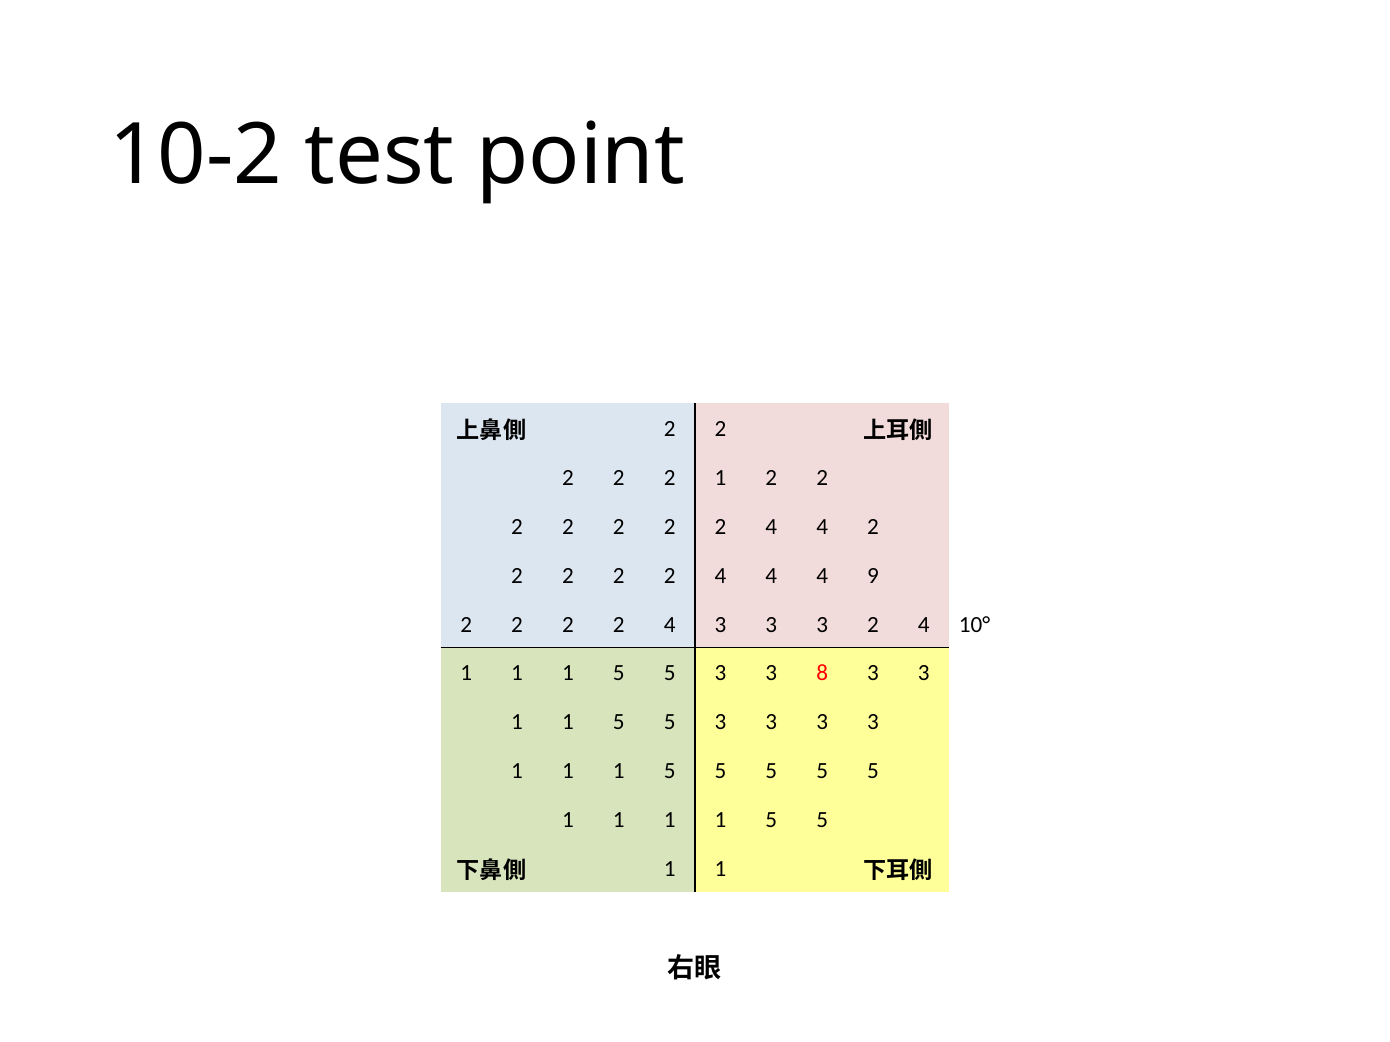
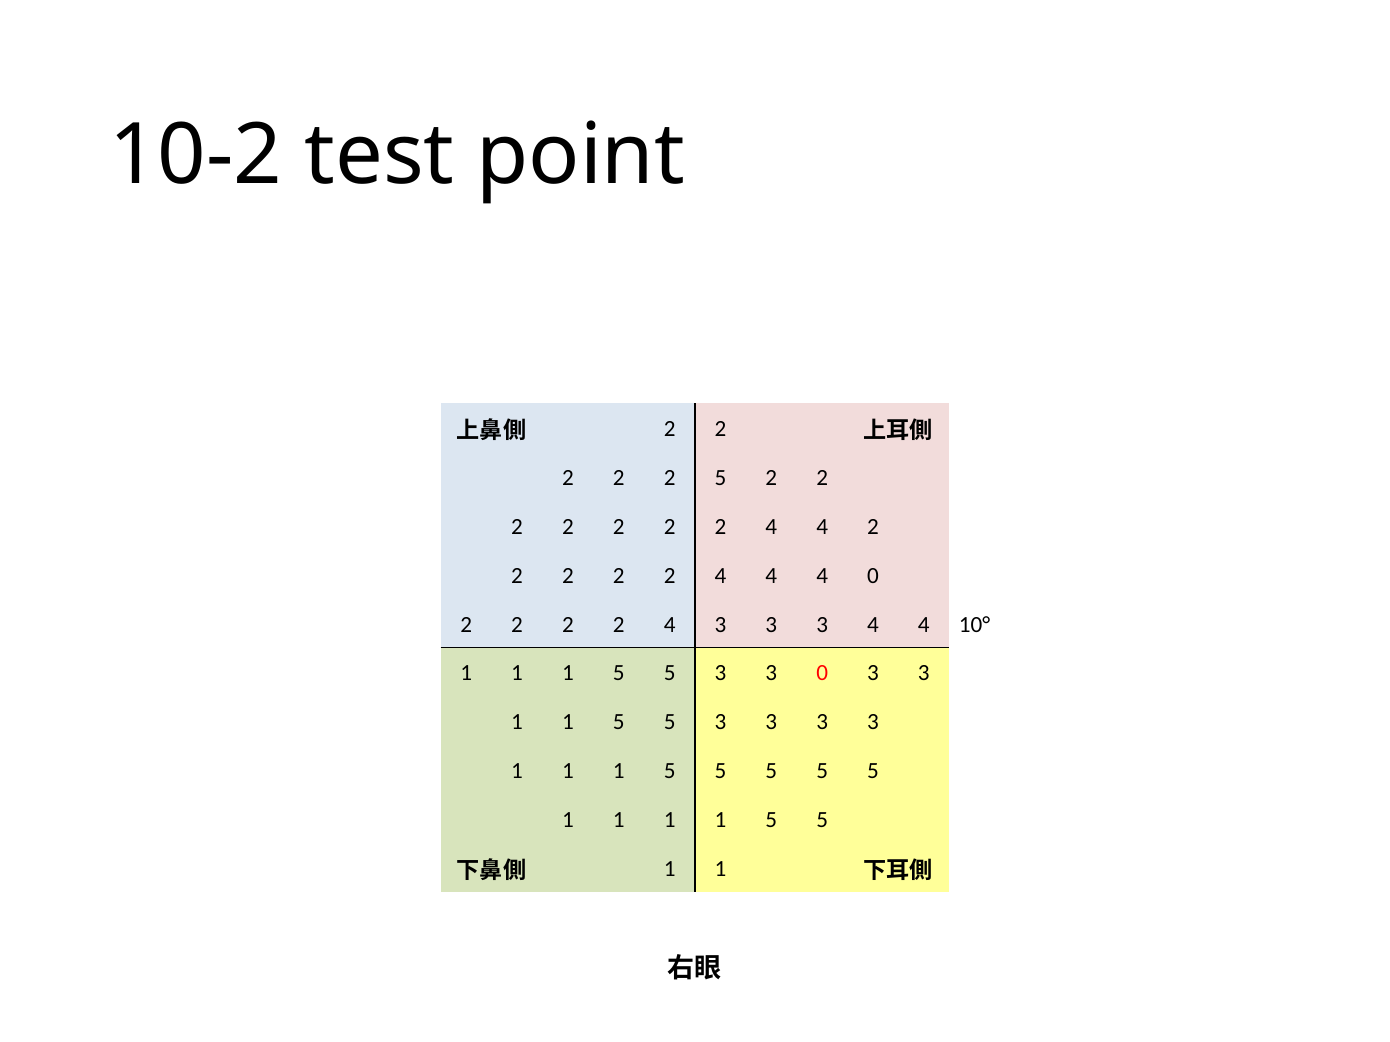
2 1: 1 -> 5 (720, 478)
4 9: 9 -> 0 (873, 576)
3 2: 2 -> 4 (873, 625)
3 8: 8 -> 0 (822, 674)
